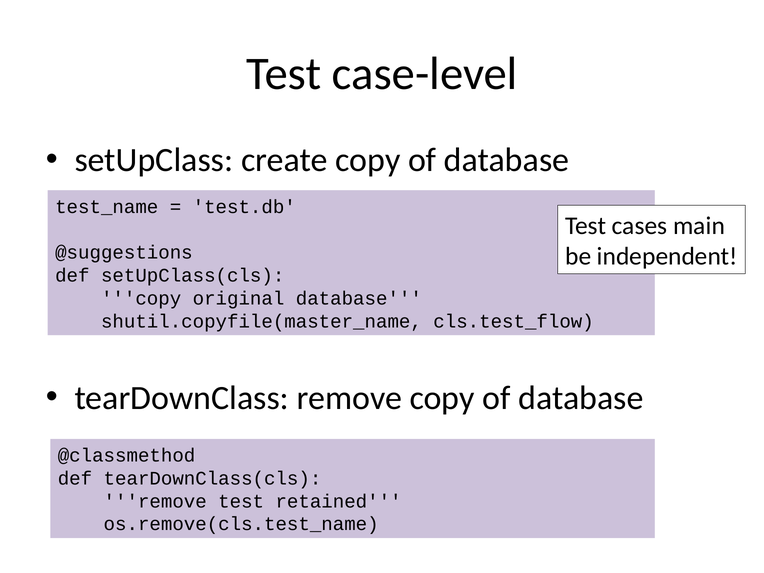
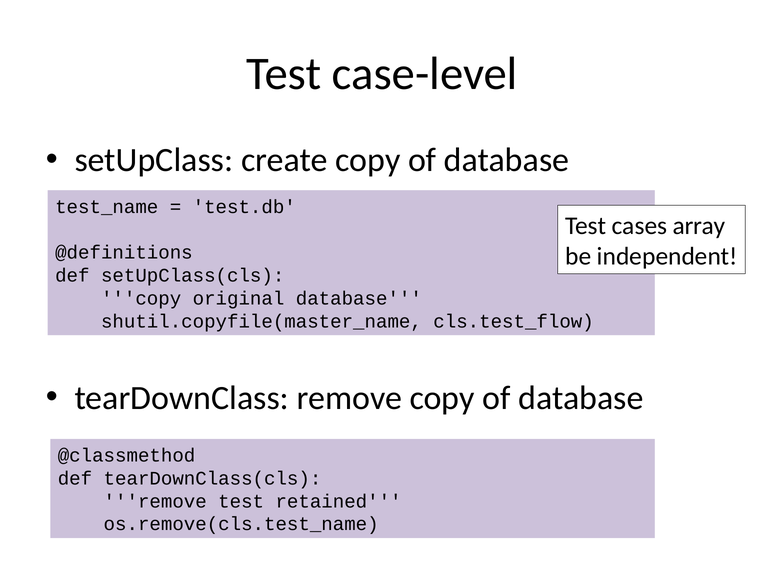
main: main -> array (699, 226)
@suggestions: @suggestions -> @definitions (124, 253)
